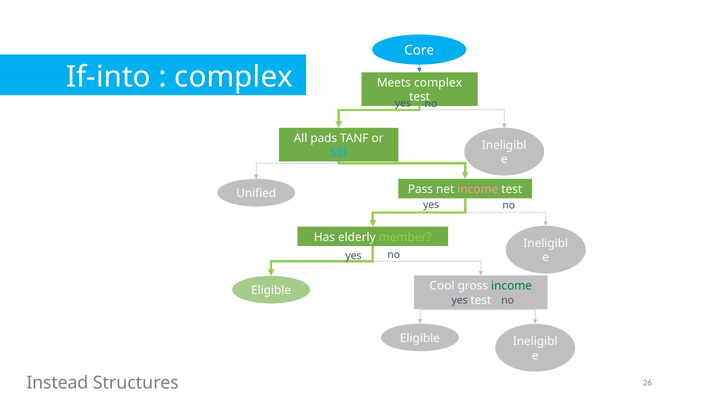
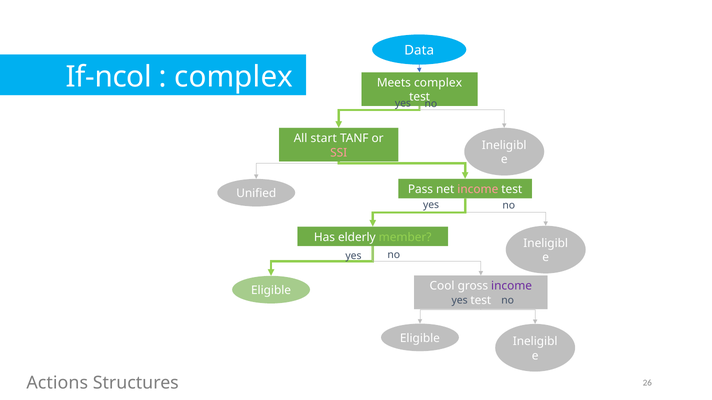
Core: Core -> Data (419, 51)
If-into: If-into -> If-ncol (109, 77)
pads: pads -> start (324, 139)
SSI colour: light blue -> pink (339, 153)
income colour: green -> purple (512, 286)
Instead: Instead -> Actions (57, 383)
